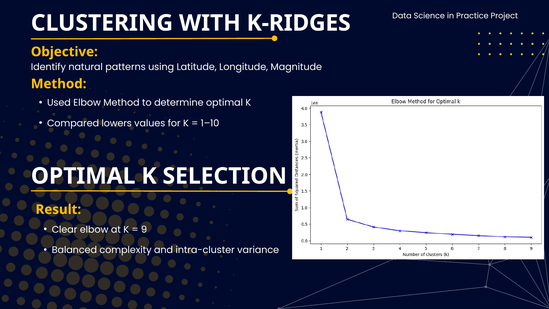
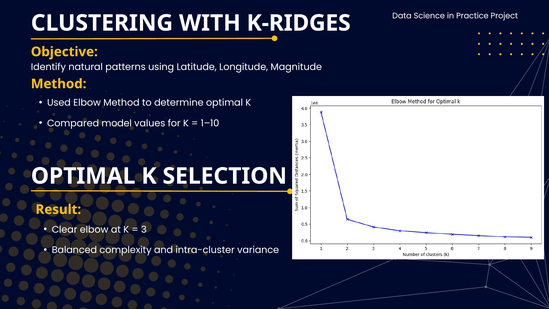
lowers: lowers -> model (117, 123)
9: 9 -> 3 (144, 229)
